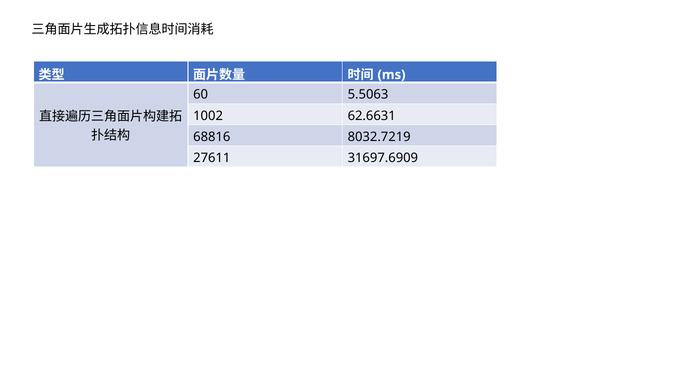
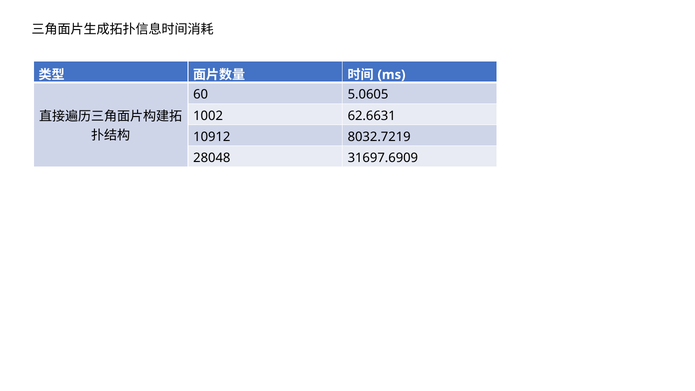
5.5063: 5.5063 -> 5.0605 (368, 95)
68816: 68816 -> 10912 (212, 137)
27611: 27611 -> 28048 (212, 158)
